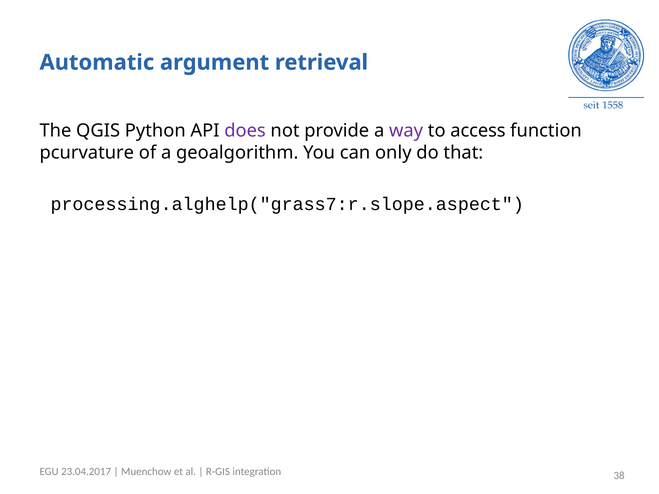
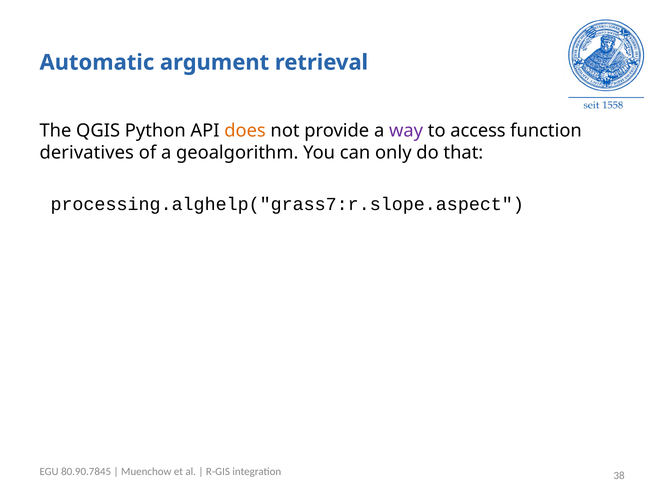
does colour: purple -> orange (245, 131)
pcurvature: pcurvature -> derivatives (87, 153)
23.04.2017: 23.04.2017 -> 80.90.7845 (86, 472)
